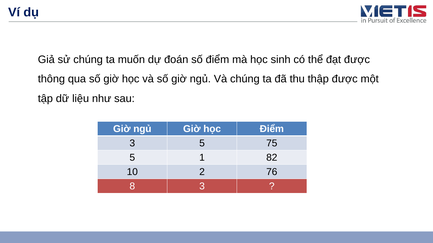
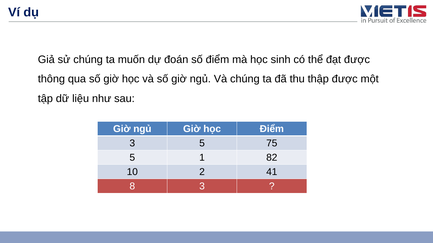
76: 76 -> 41 (272, 172)
